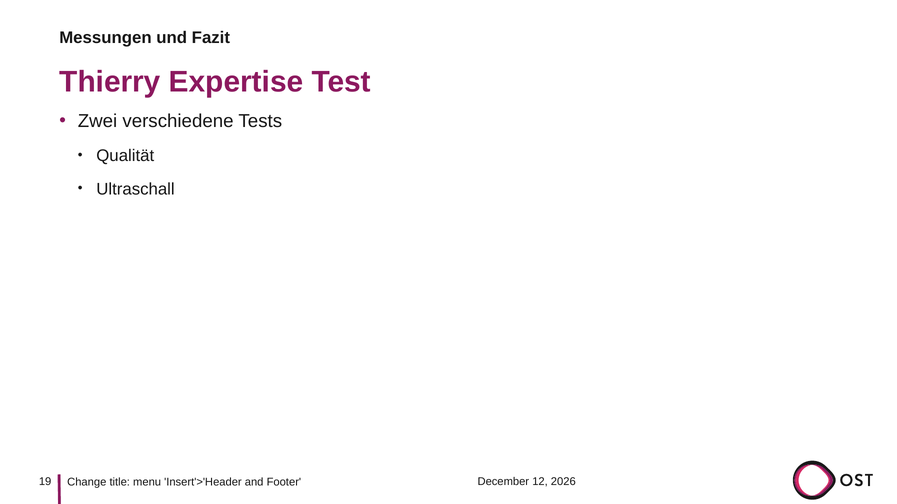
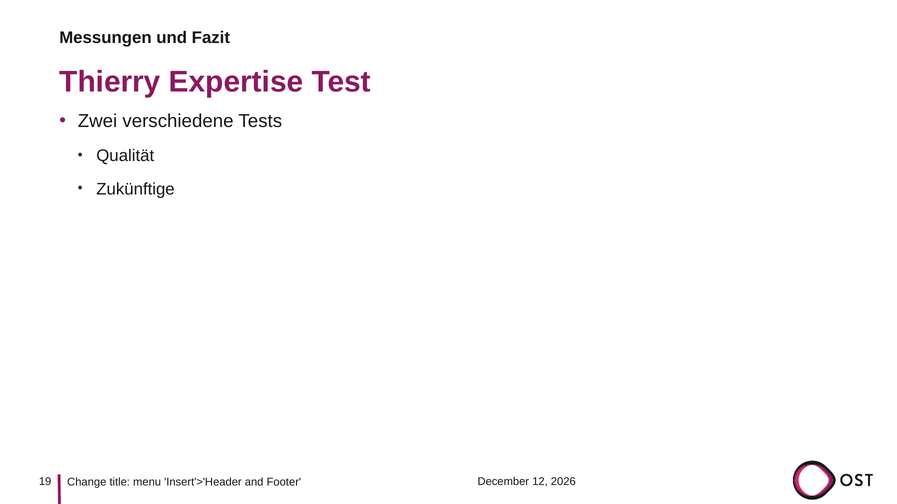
Ultraschall: Ultraschall -> Zukünftige (136, 189)
